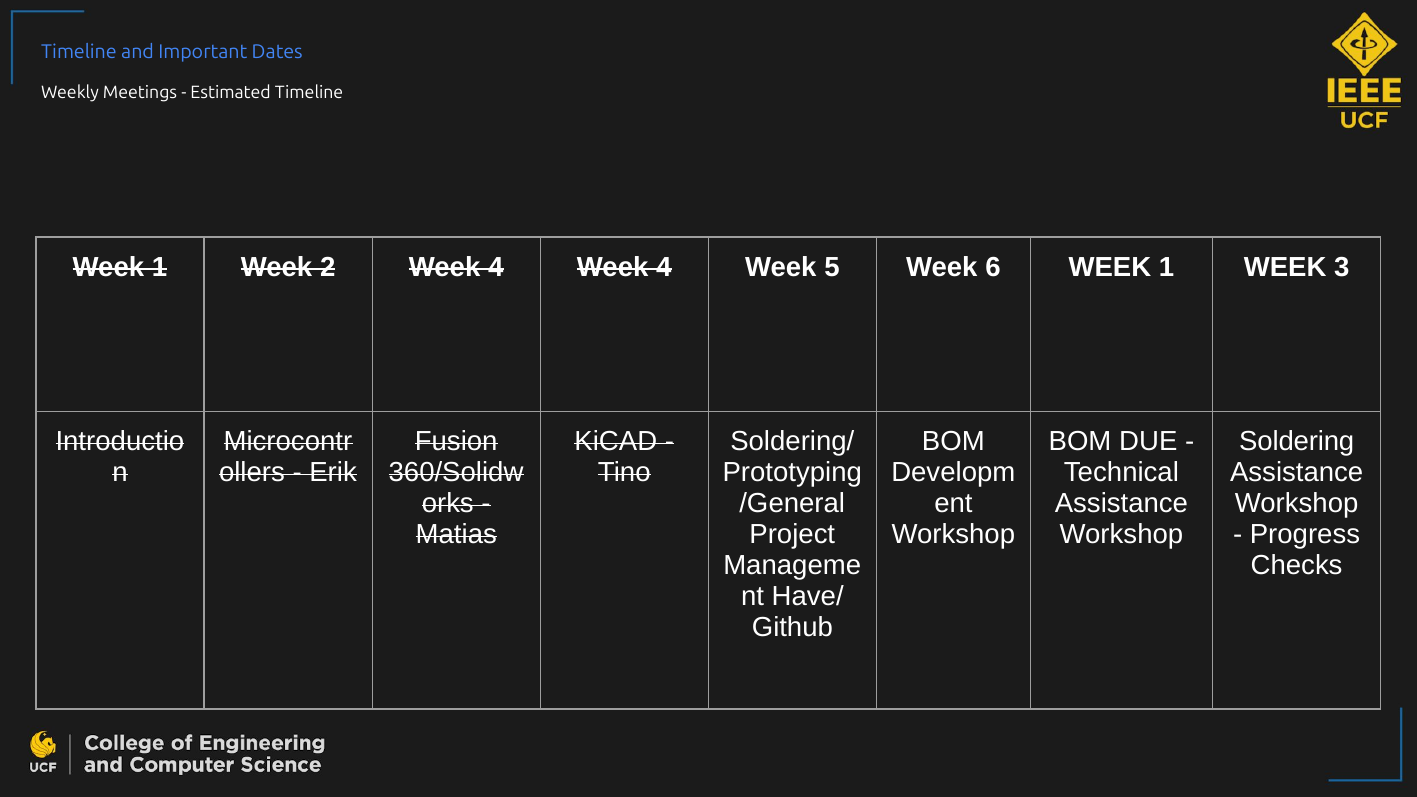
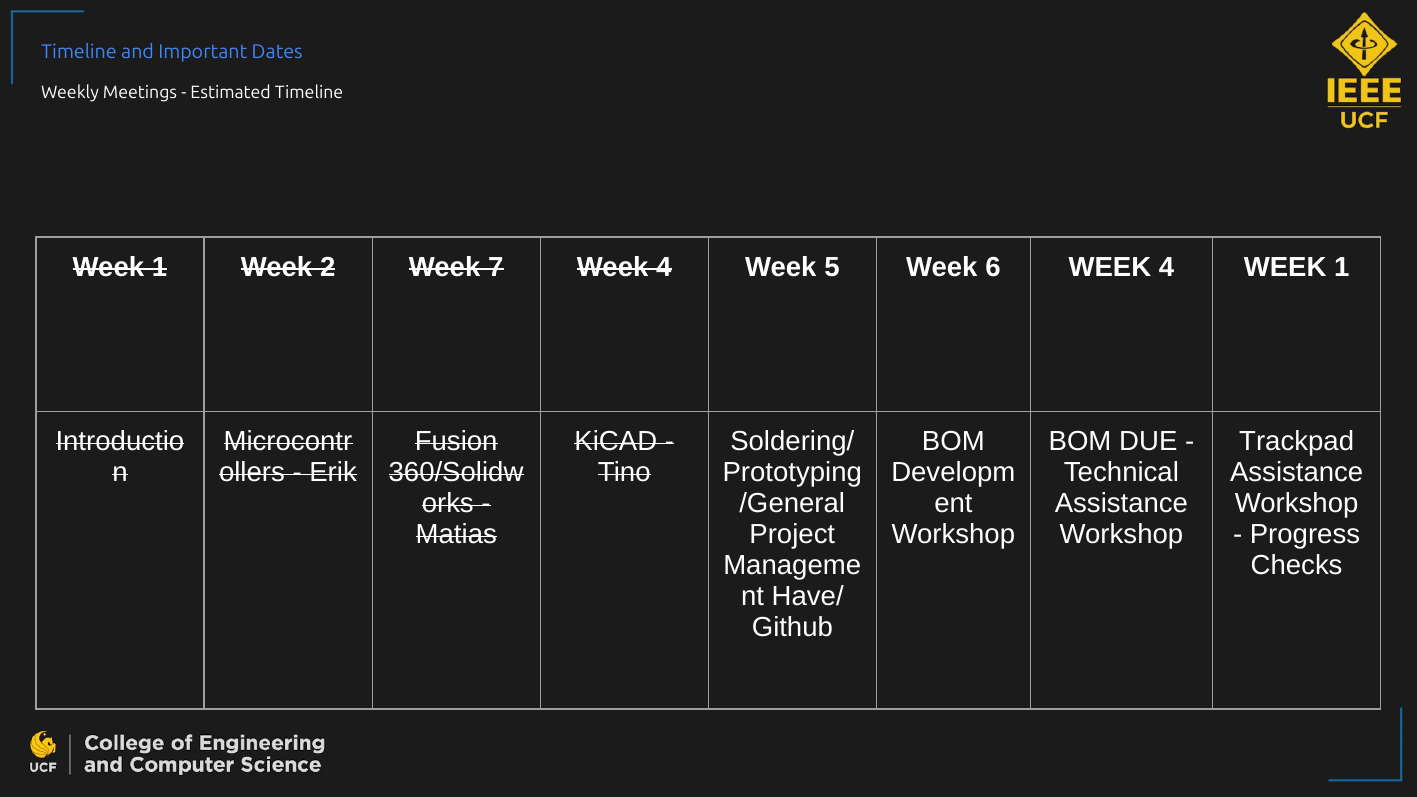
2 Week 4: 4 -> 7 (496, 267)
6 WEEK 1: 1 -> 4 (1167, 267)
3: 3 -> 1 (1342, 267)
Soldering: Soldering -> Trackpad (1297, 442)
